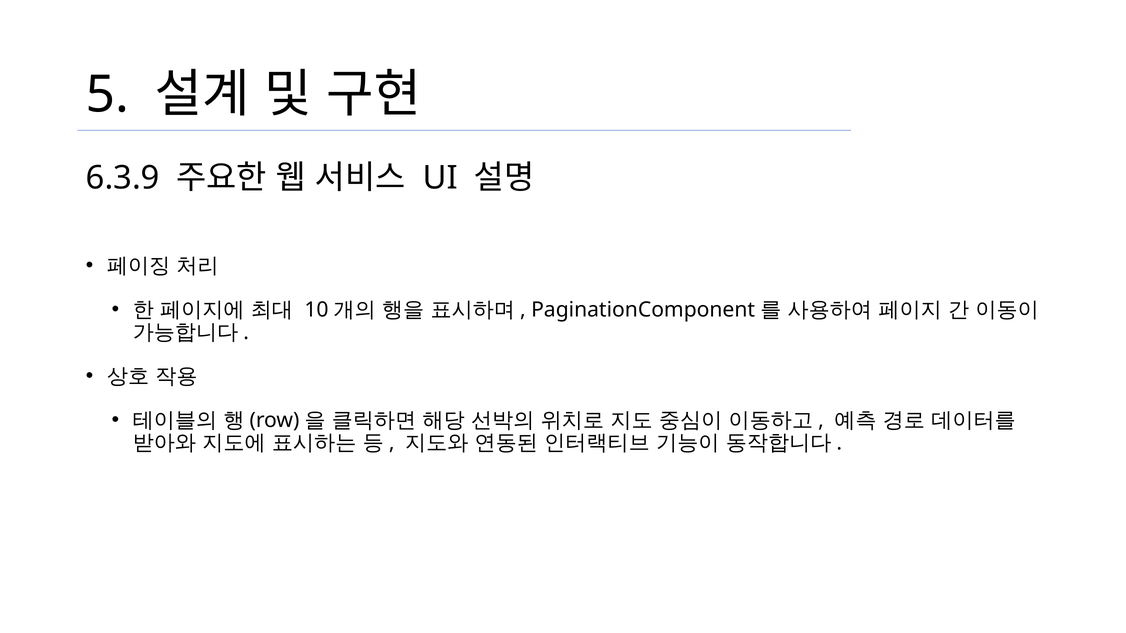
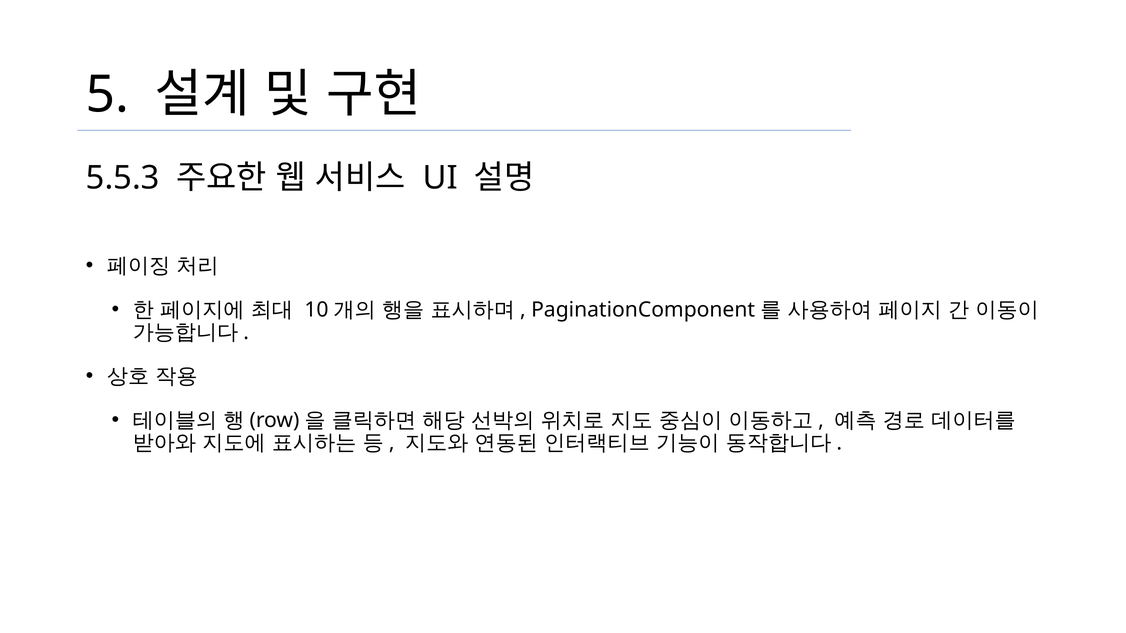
6.3.9: 6.3.9 -> 5.5.3 (123, 178)
